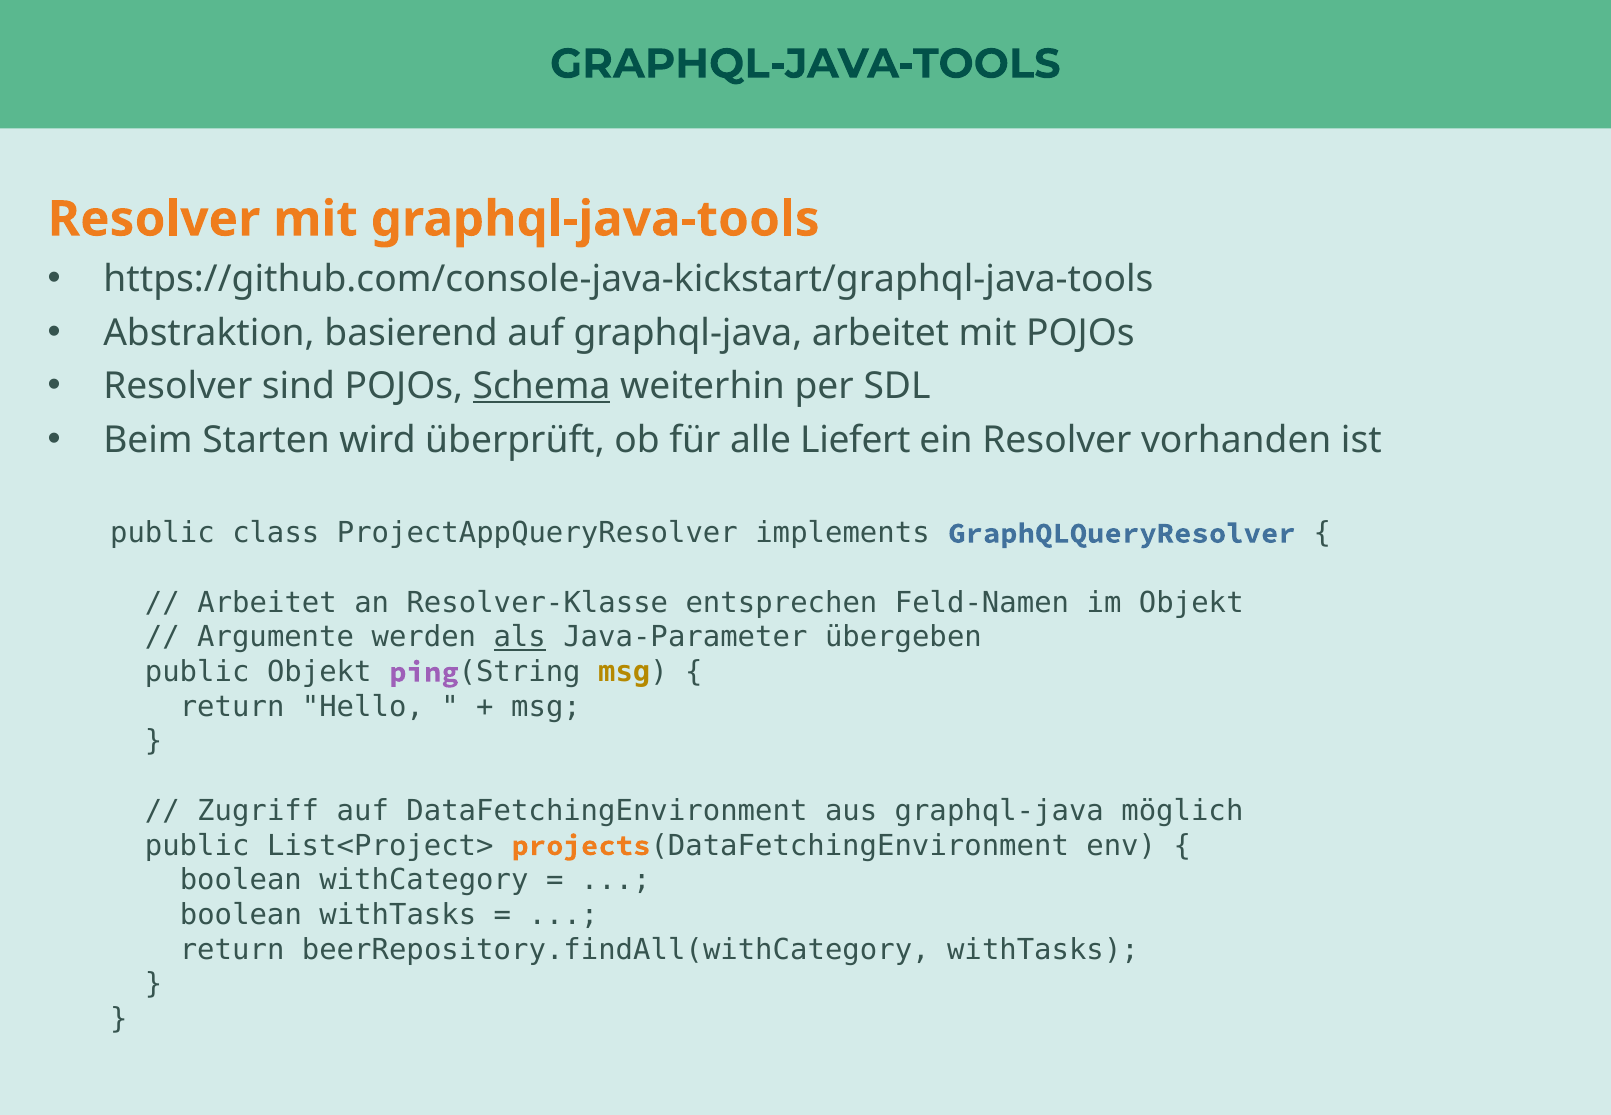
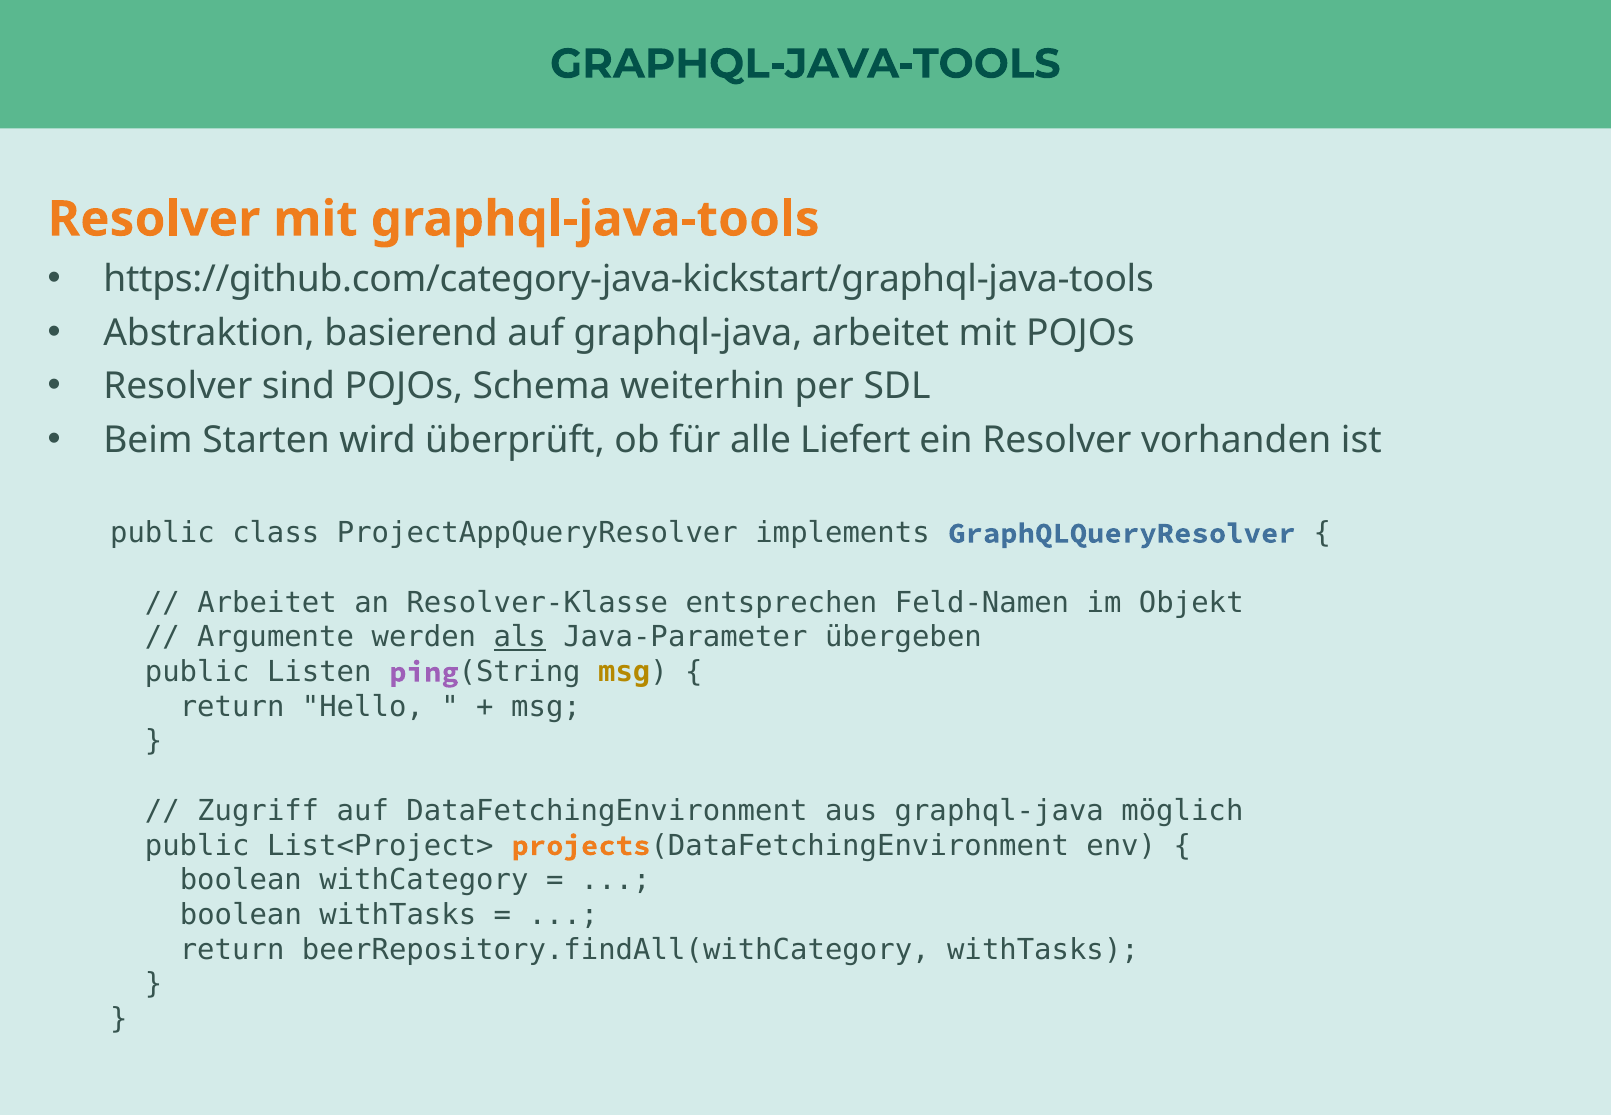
https://github.com/console-java-kickstart/graphql-java-tools: https://github.com/console-java-kickstart/graphql-java-tools -> https://github.com/category-java-kickstart/graphql-java-tools (629, 279)
Schema underline: present -> none (542, 386)
public Objekt: Objekt -> Listen (319, 672)
